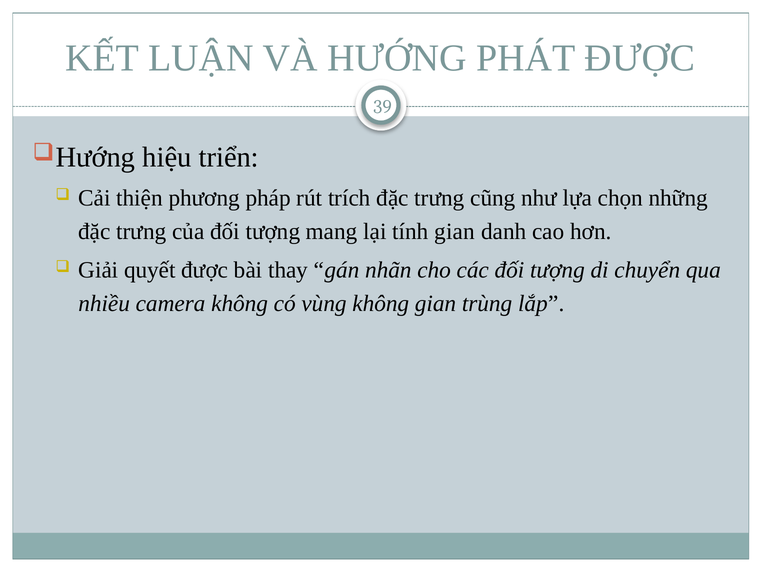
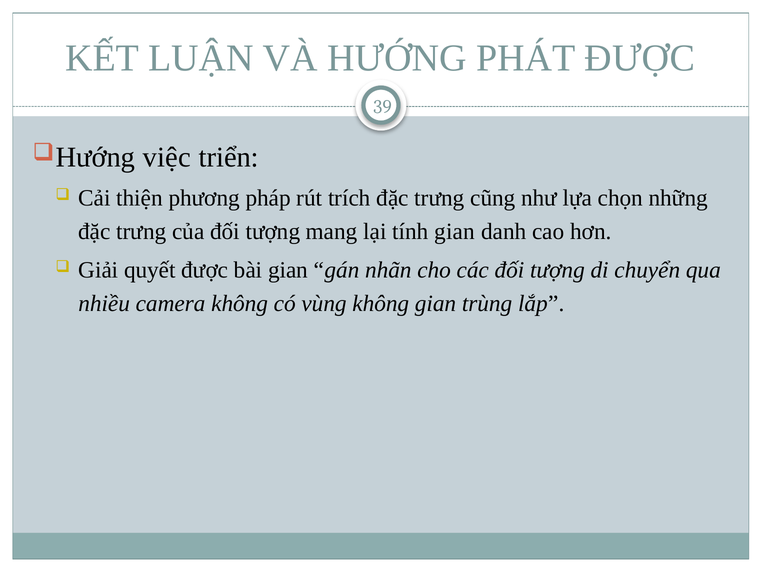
hiệu: hiệu -> việc (167, 157)
bài thay: thay -> gian (288, 270)
